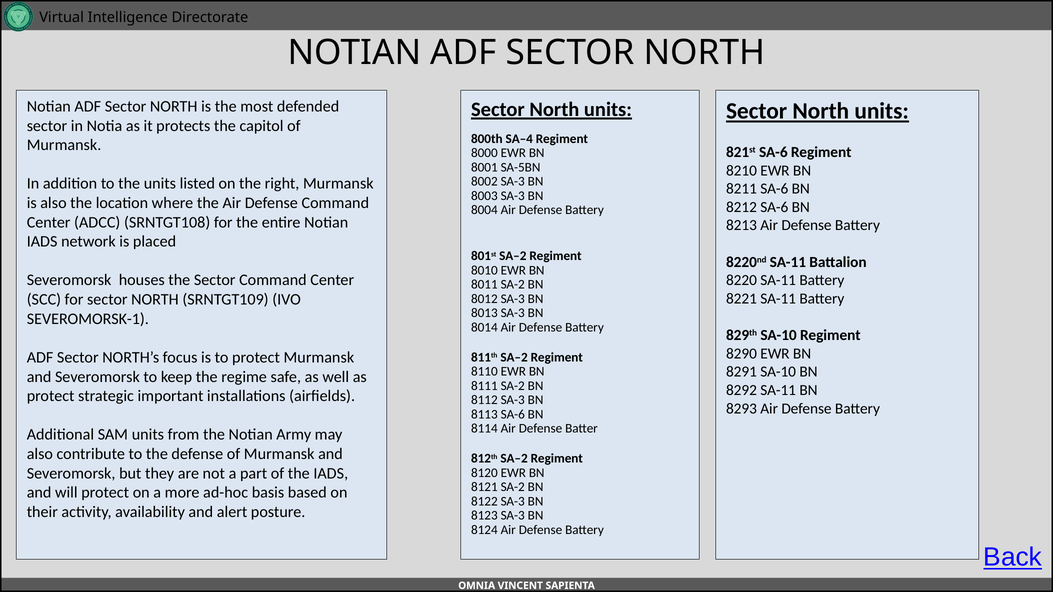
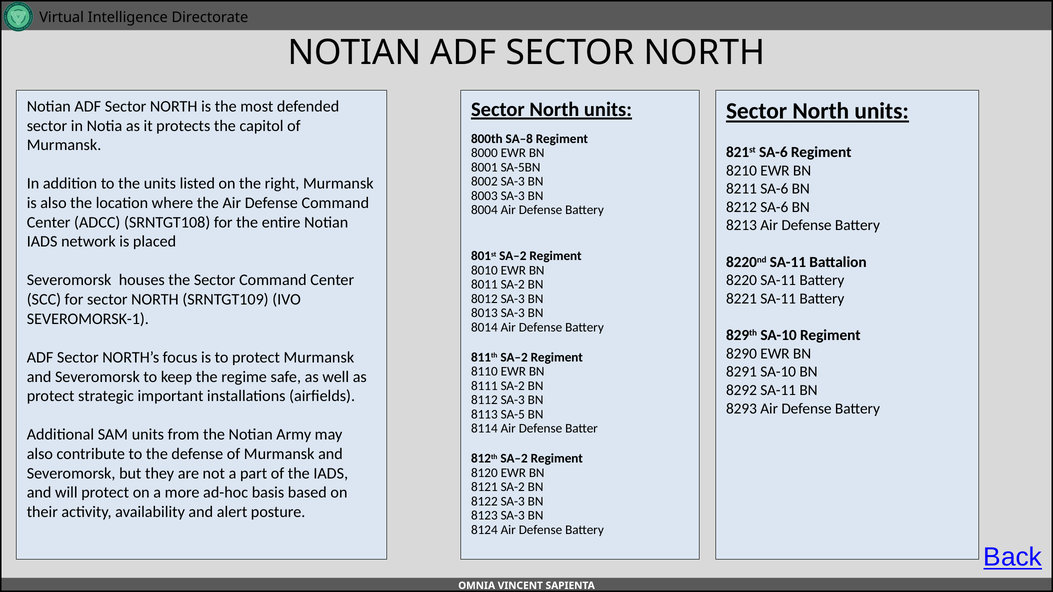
SA–4: SA–4 -> SA–8 (519, 139)
8113 SA-6: SA-6 -> SA-5 (513, 415)
